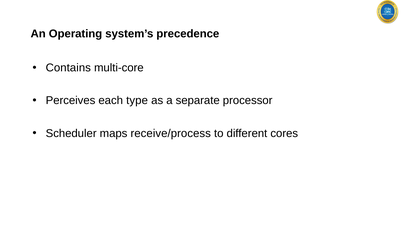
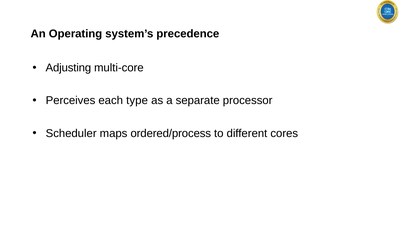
Contains: Contains -> Adjusting (68, 68)
receive/process: receive/process -> ordered/process (171, 133)
